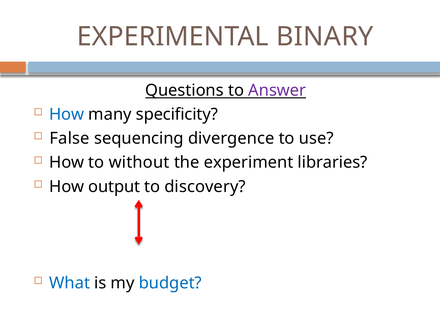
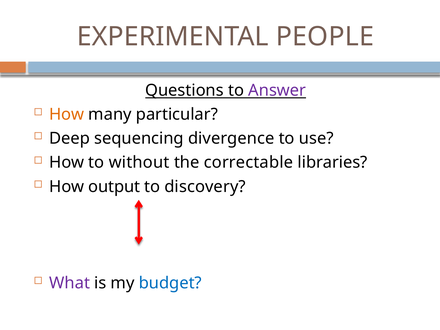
BINARY: BINARY -> PEOPLE (325, 37)
How colour: blue -> orange (67, 114)
specificity: specificity -> particular (177, 114)
False: False -> Deep (70, 138)
experiment: experiment -> correctable (248, 163)
What colour: blue -> purple (70, 283)
